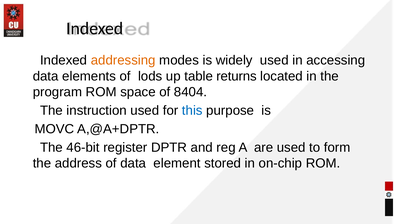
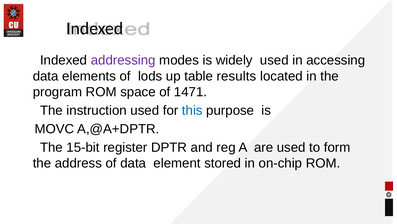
addressing colour: orange -> purple (123, 60)
returns: returns -> results (237, 76)
8404: 8404 -> 1471 (191, 92)
46-bit: 46-bit -> 15-bit (83, 147)
